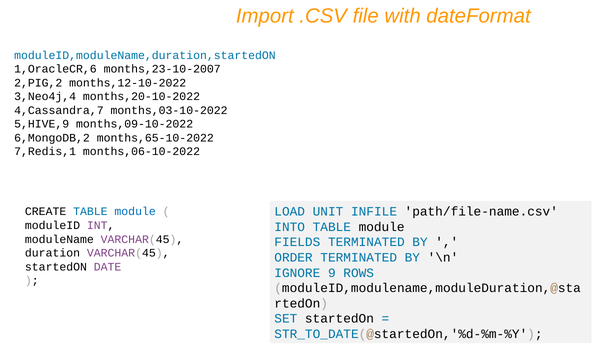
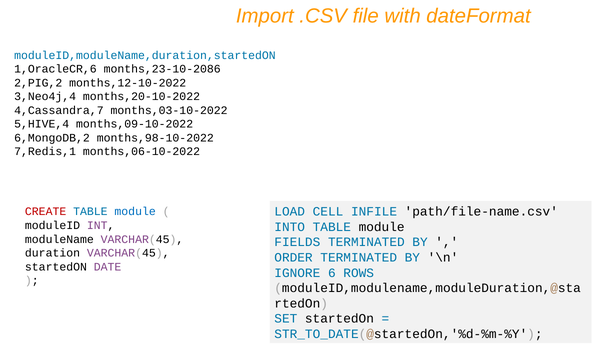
months,23-10-2007: months,23-10-2007 -> months,23-10-2086 (162, 69)
5,HIVE,9: 5,HIVE,9 -> 5,HIVE,4 (42, 124)
months,65-10-2022: months,65-10-2022 -> months,98-10-2022 (155, 138)
UNIT: UNIT -> CELL (328, 212)
CREATE colour: black -> red (46, 212)
9: 9 -> 6 (332, 273)
